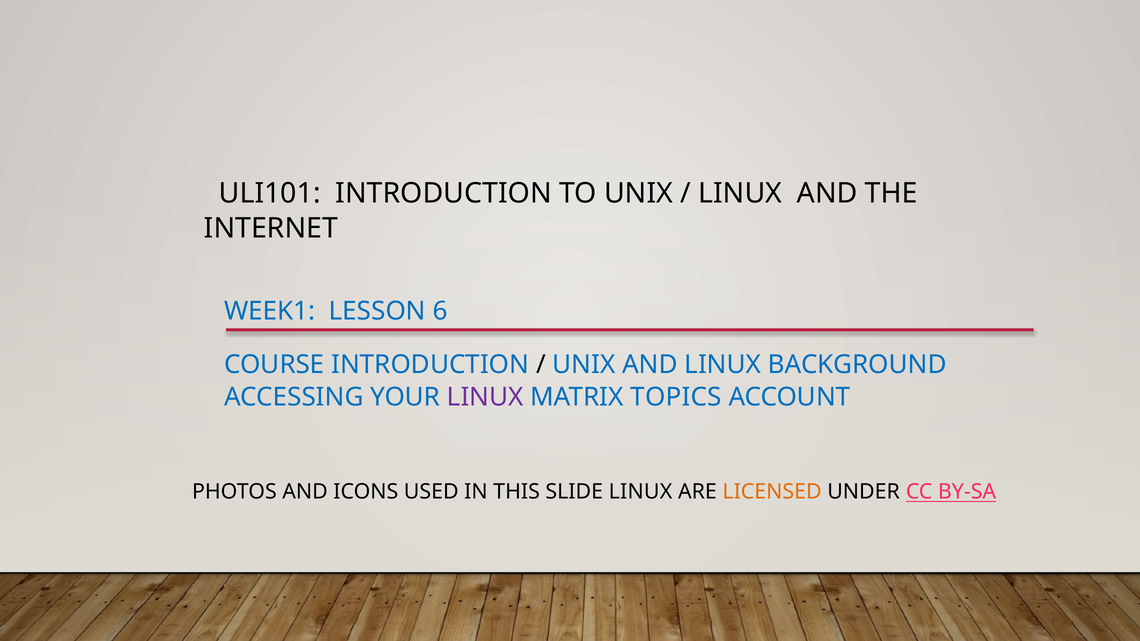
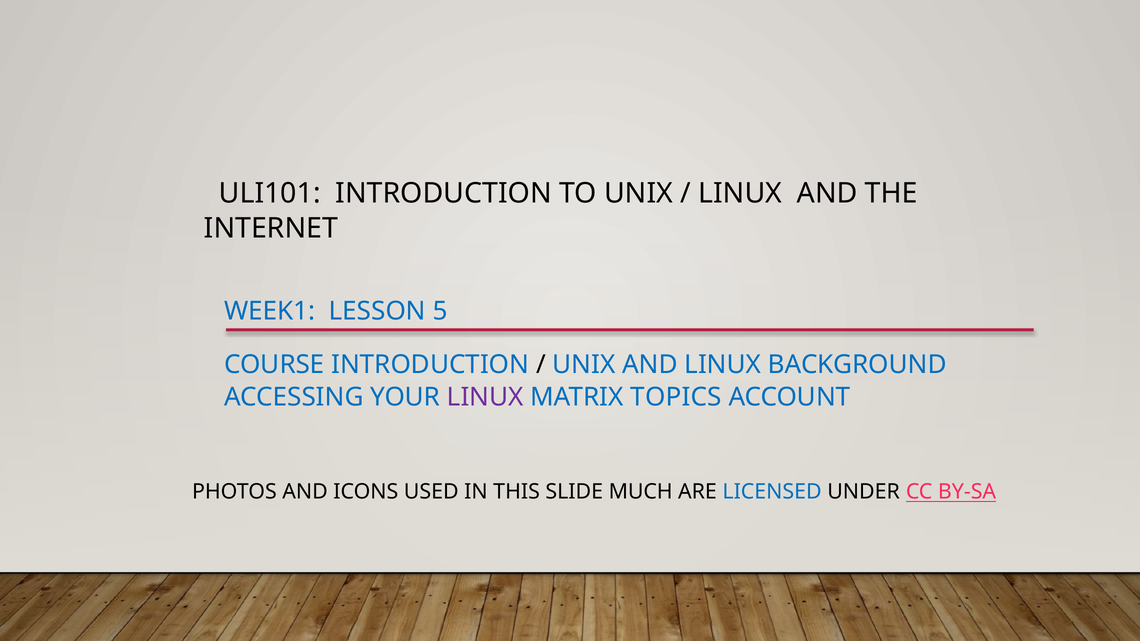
6: 6 -> 5 (440, 311)
SLIDE LINUX: LINUX -> MUCH (641, 492)
LICENSED colour: orange -> blue (772, 492)
